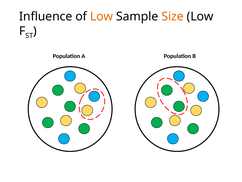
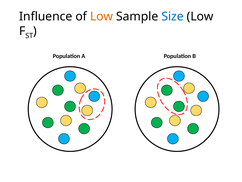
Size colour: orange -> blue (173, 16)
